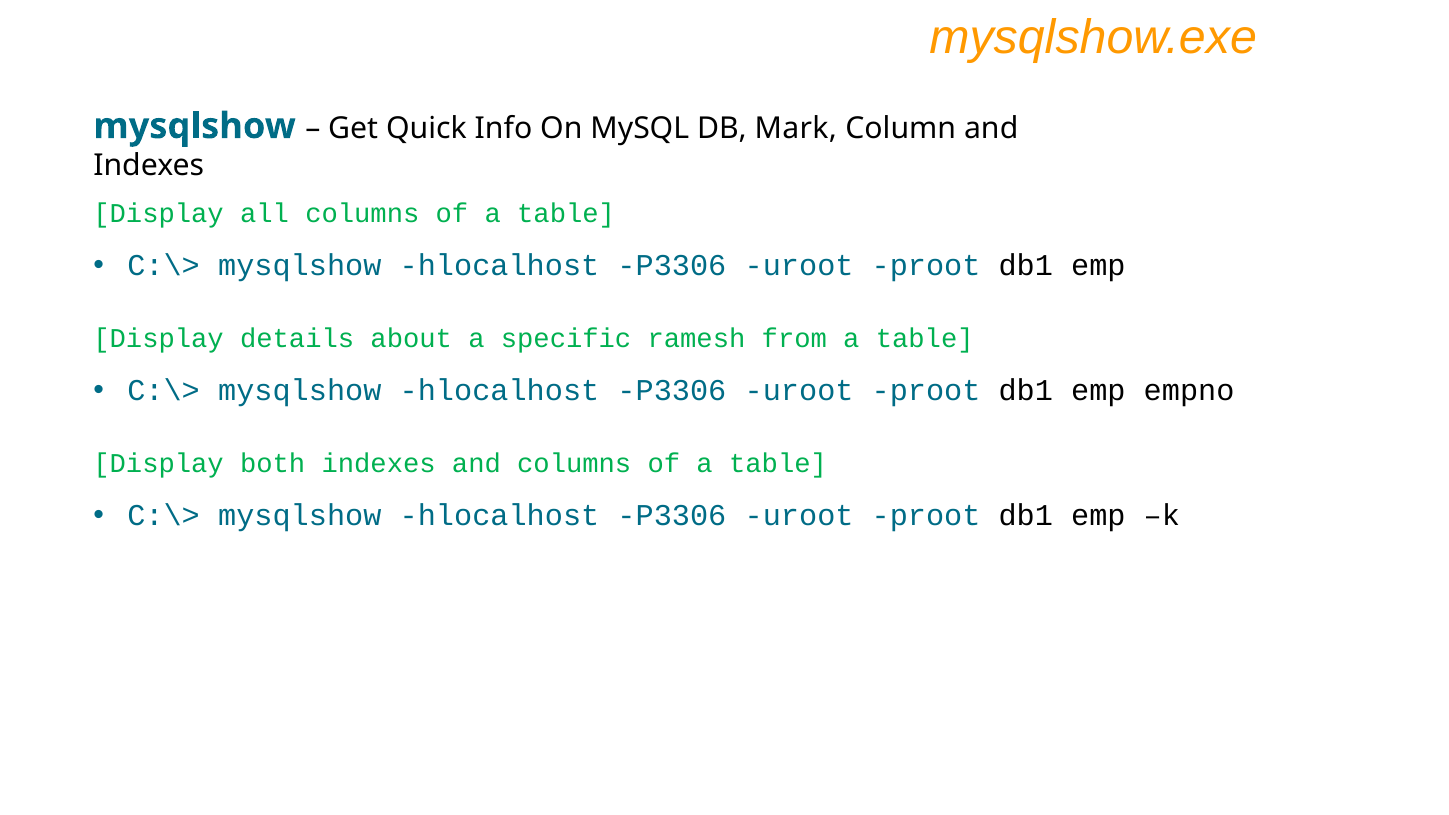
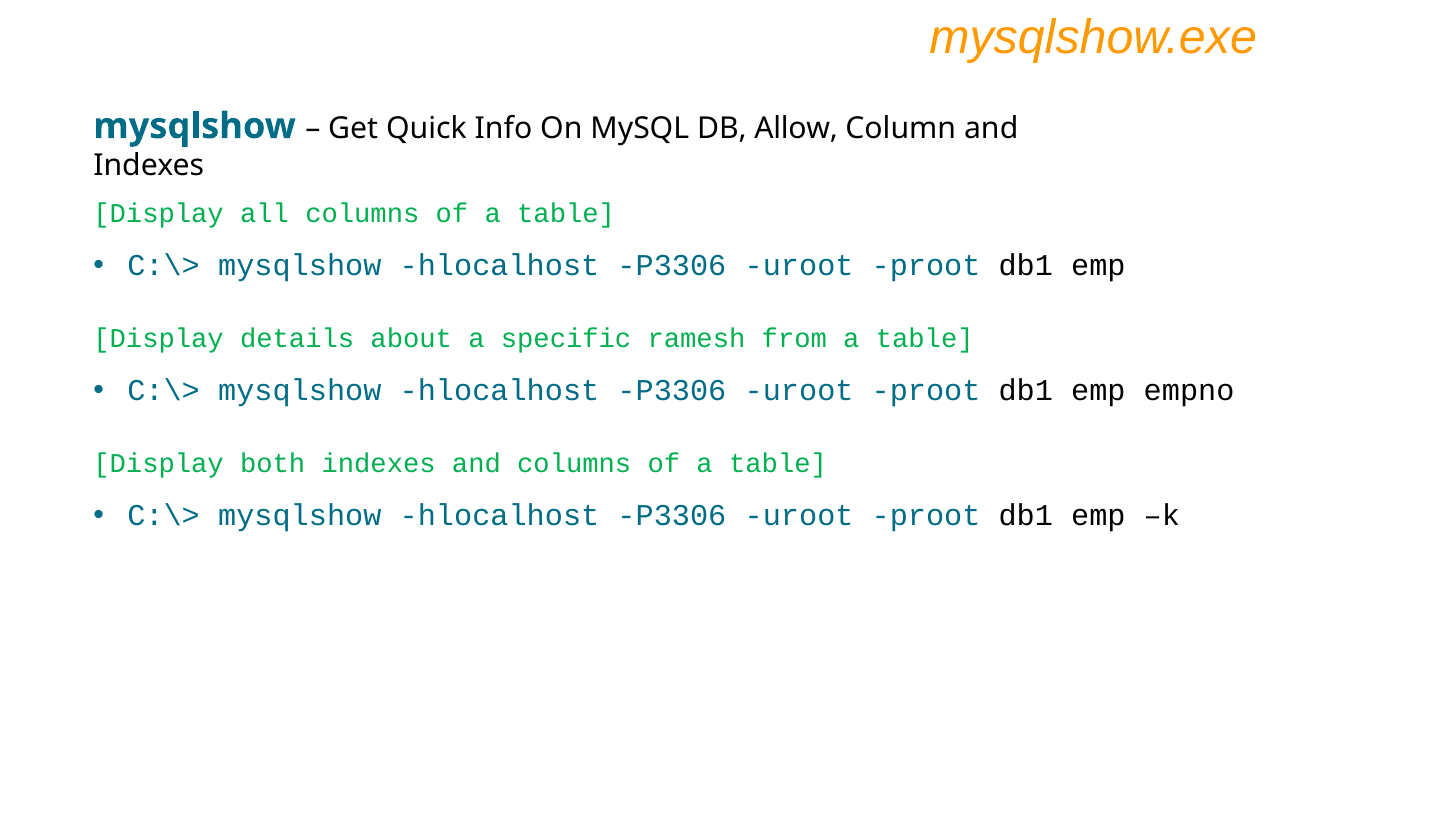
Mark: Mark -> Allow (796, 128)
